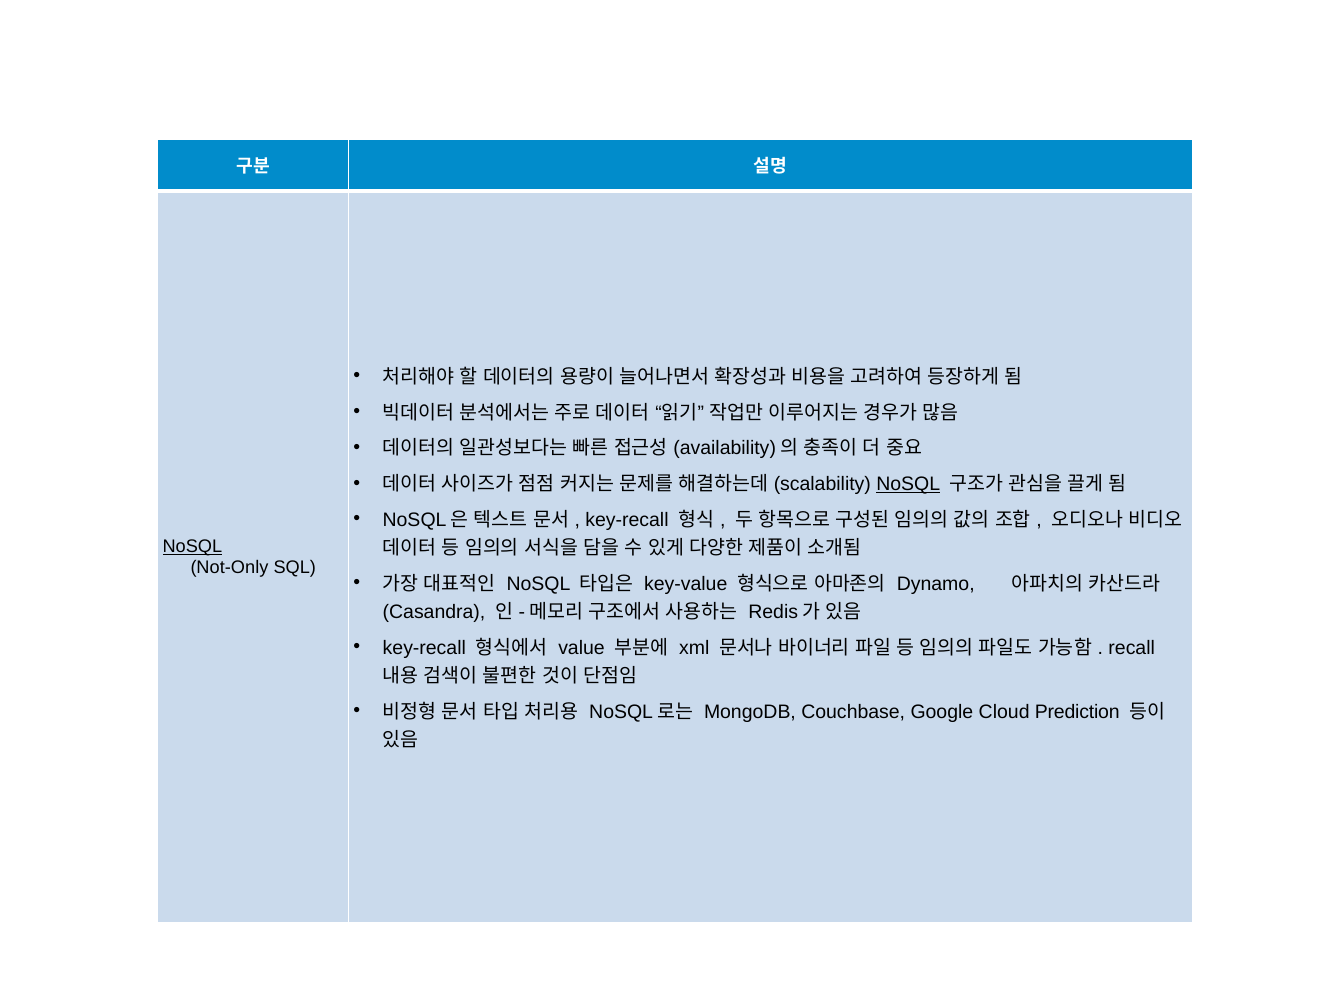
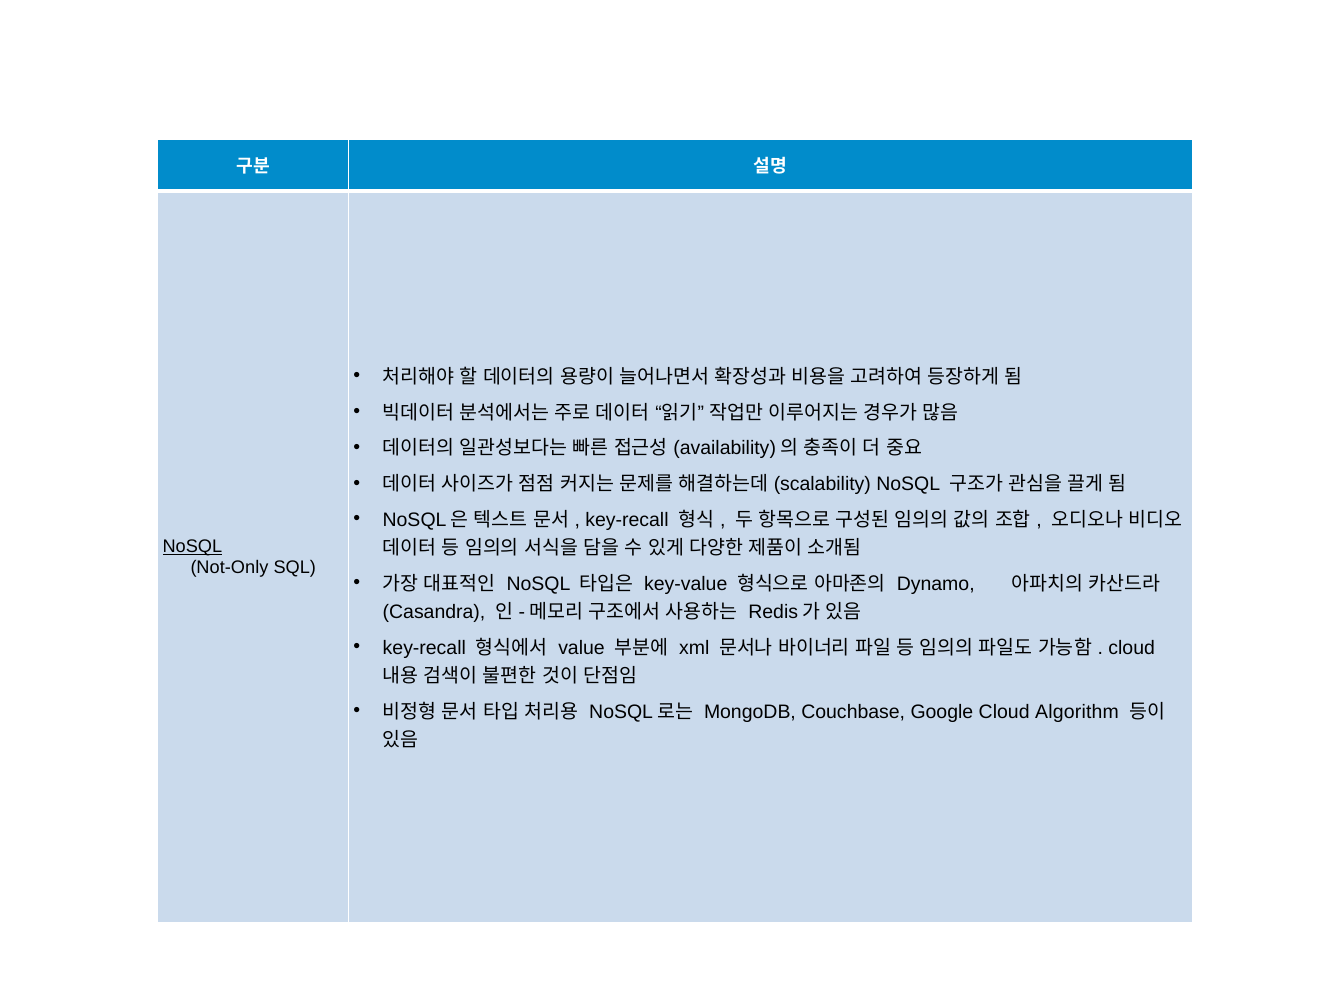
NoSQL underline: present -> none (908, 484)
recall: recall -> cloud (1132, 648)
Prediction: Prediction -> Algorithm (1077, 712)
